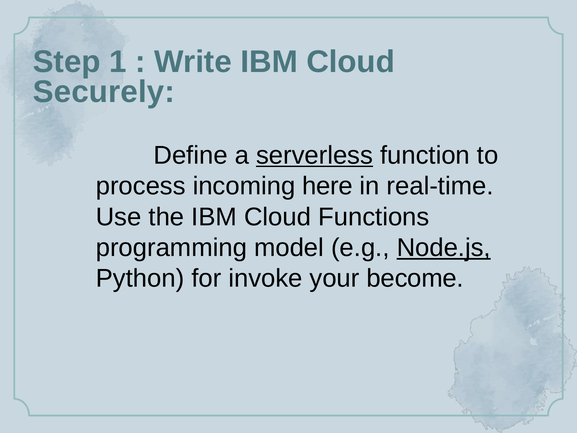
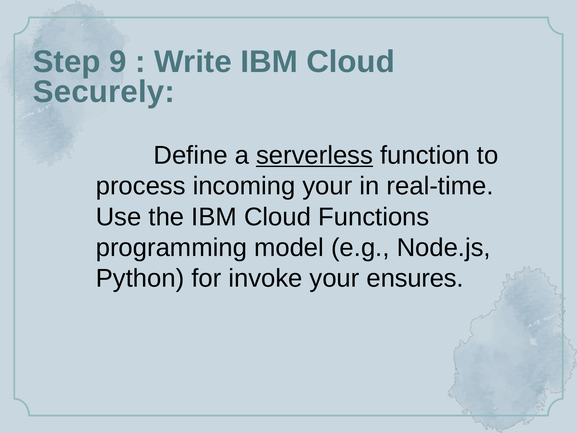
1: 1 -> 9 (118, 62)
incoming here: here -> your (327, 186)
Node.js underline: present -> none (444, 248)
become: become -> ensures (415, 278)
